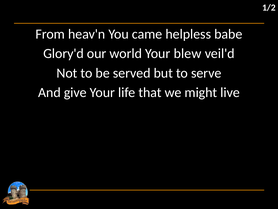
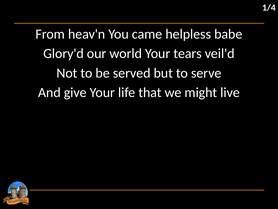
1/2: 1/2 -> 1/4 (269, 8)
blew: blew -> tears (188, 53)
